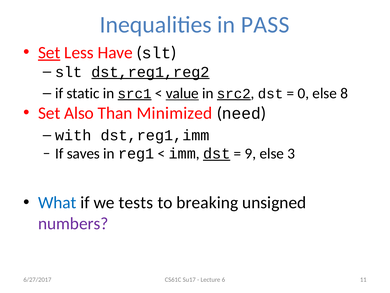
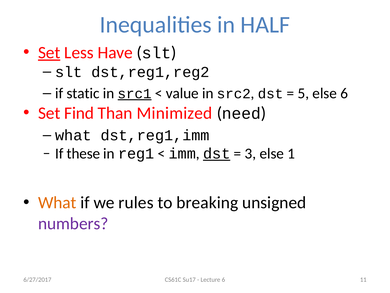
PASS: PASS -> HALF (265, 25)
dst,reg1,reg2 underline: present -> none (150, 72)
value underline: present -> none (182, 93)
src2 underline: present -> none (234, 94)
0: 0 -> 5 (303, 93)
else 8: 8 -> 6 (344, 93)
Also: Also -> Find (79, 113)
with: with -> what (73, 135)
saves: saves -> these (83, 153)
9: 9 -> 3 (250, 153)
3: 3 -> 1 (291, 153)
What colour: blue -> orange (57, 202)
tests: tests -> rules (136, 202)
